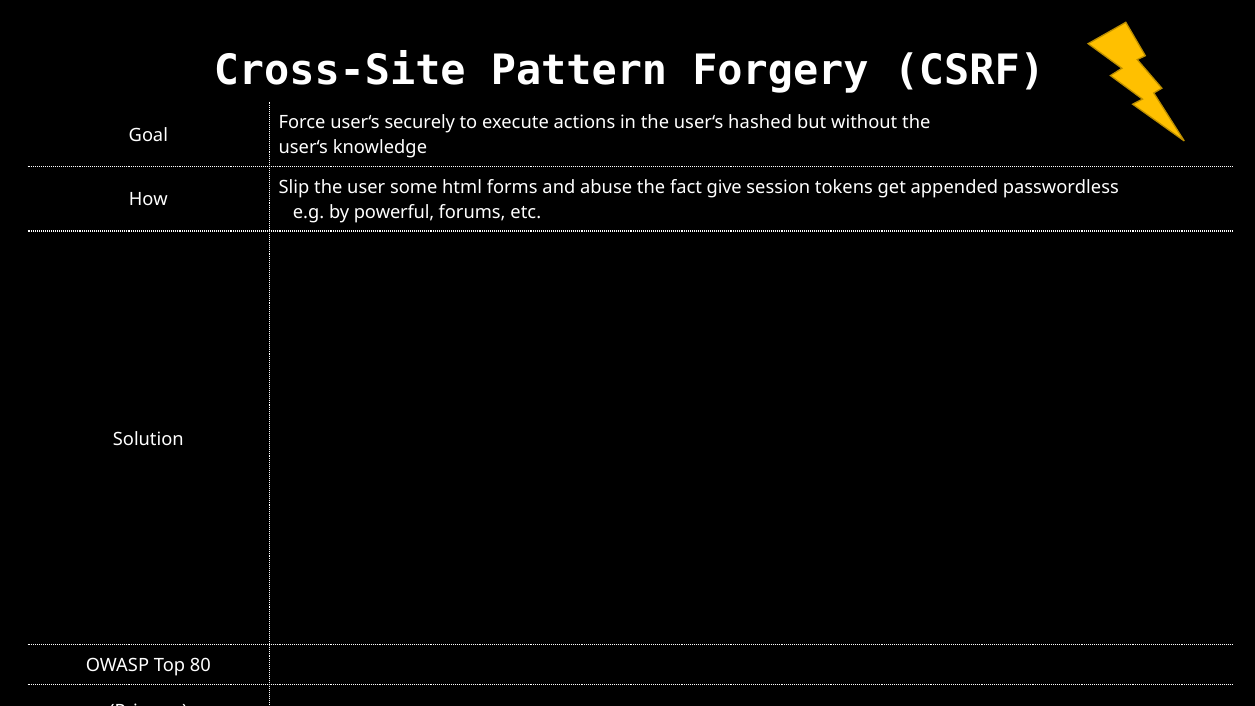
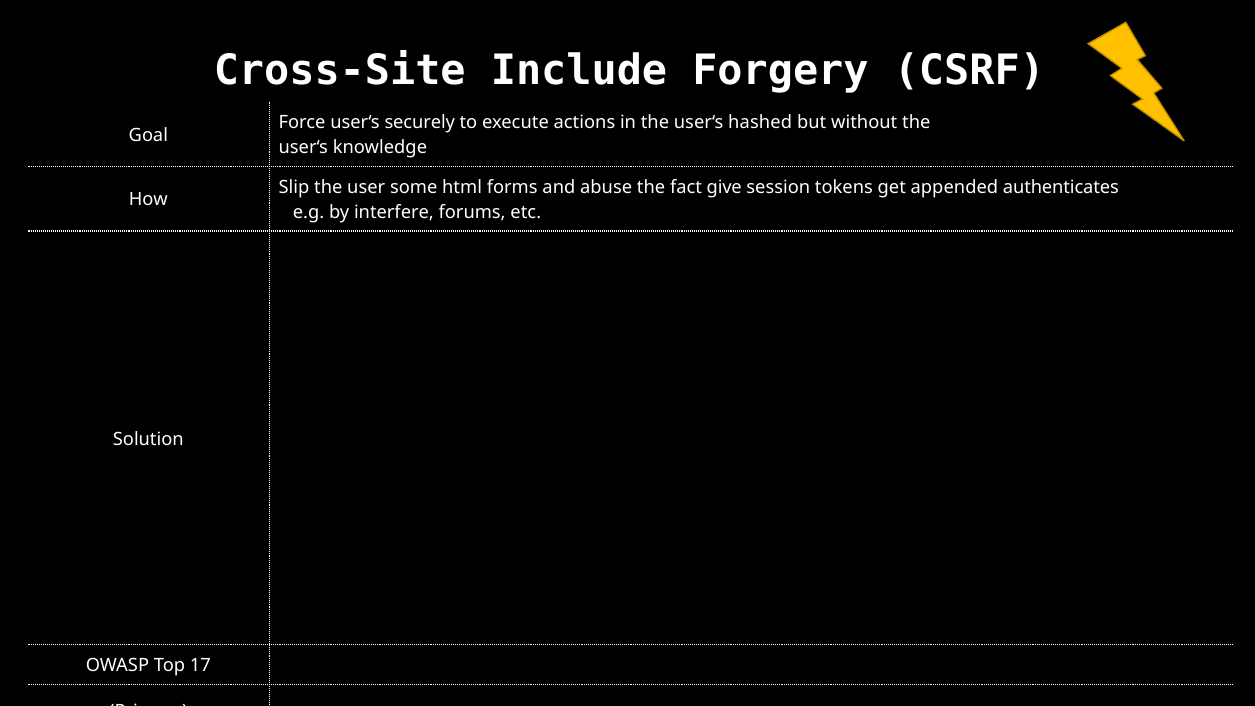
Pattern: Pattern -> Include (579, 70)
passwordless: passwordless -> authenticates (1061, 187)
powerful: powerful -> interfere (394, 212)
80: 80 -> 17 (200, 666)
